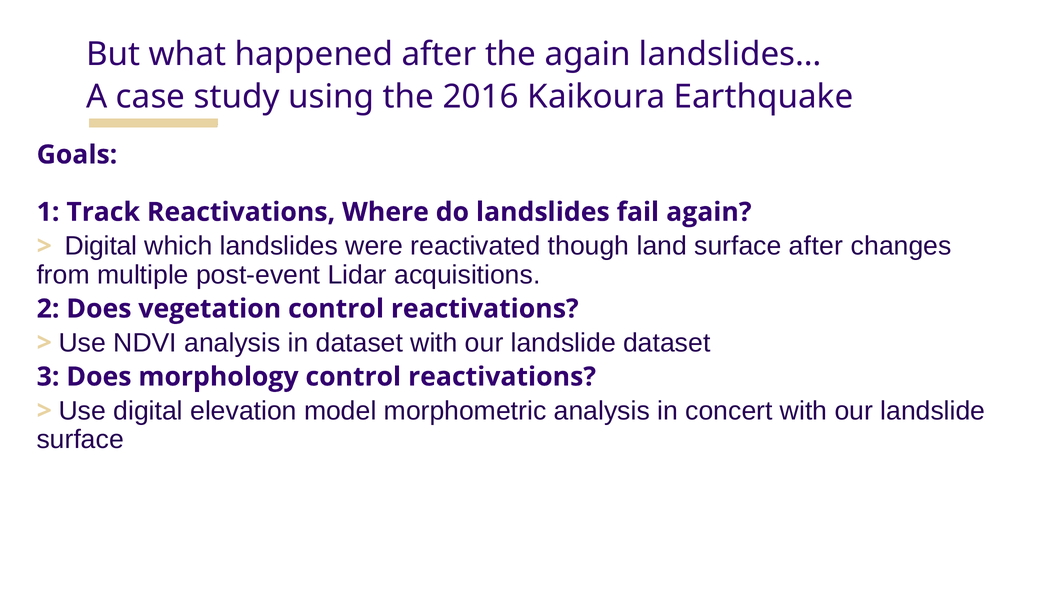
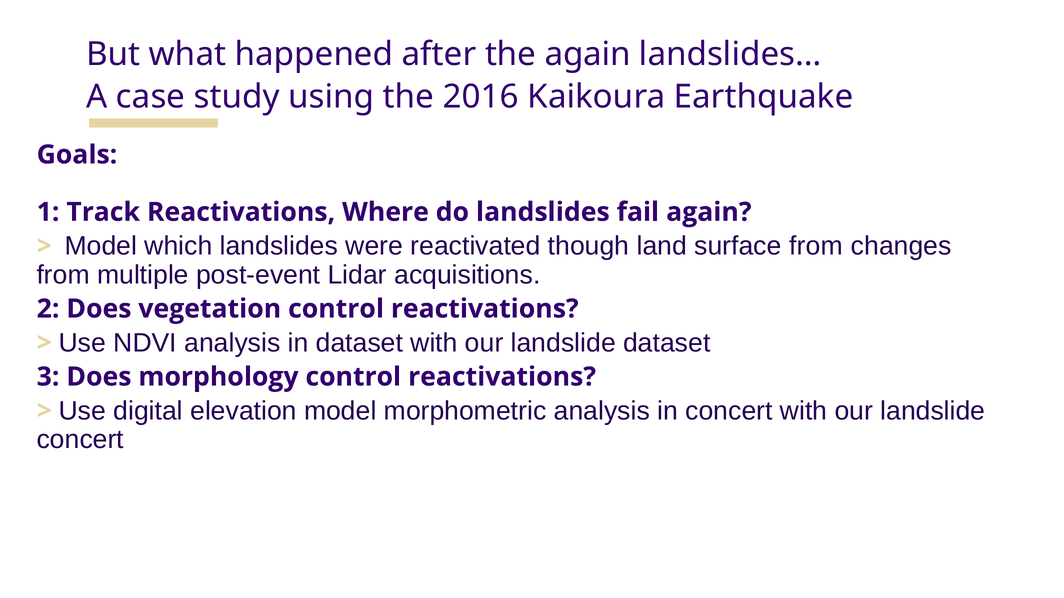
Digital: Digital -> Model (101, 246)
surface after: after -> from (816, 246)
surface: surface -> concert (80, 440)
